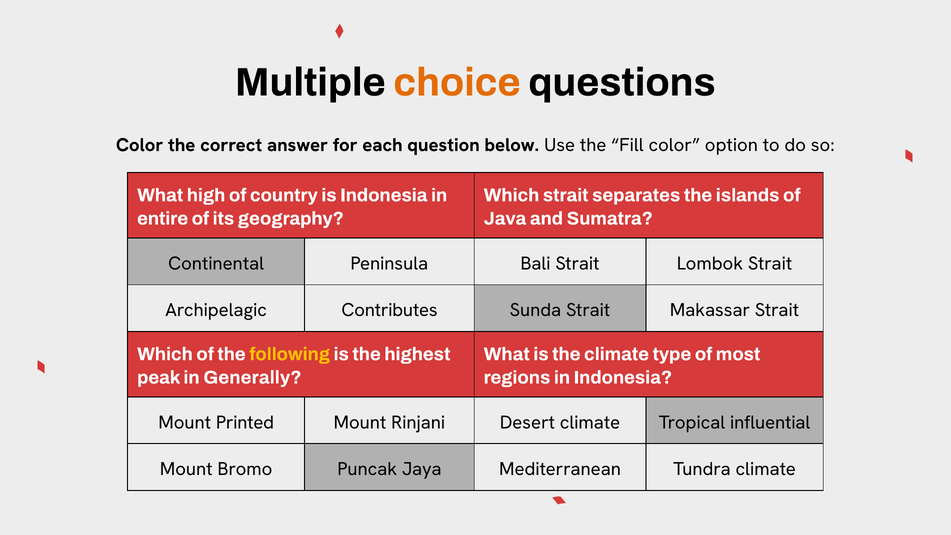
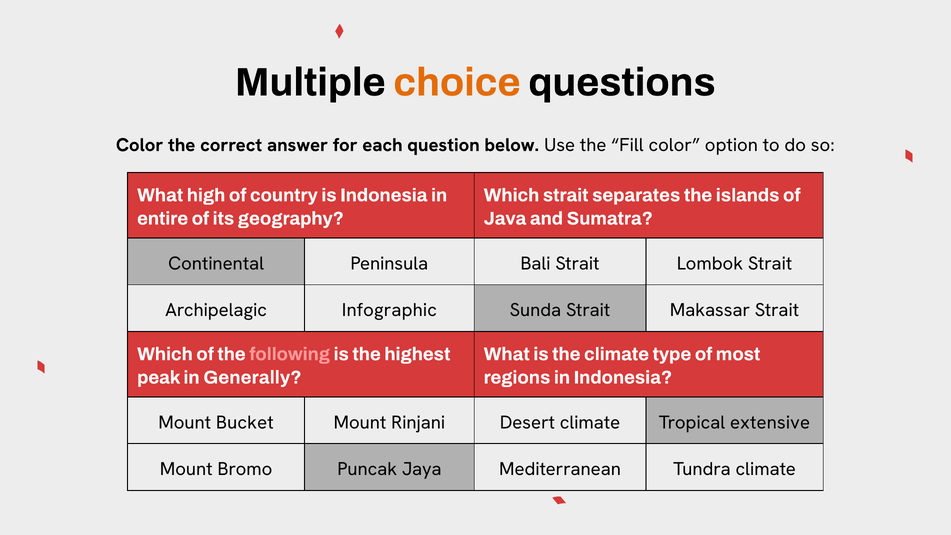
Contributes: Contributes -> Infographic (389, 310)
following colour: yellow -> pink (290, 354)
Printed: Printed -> Bucket (245, 422)
influential: influential -> extensive (770, 422)
